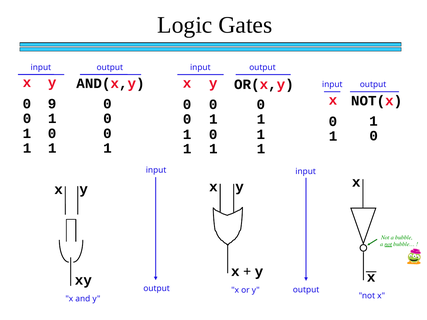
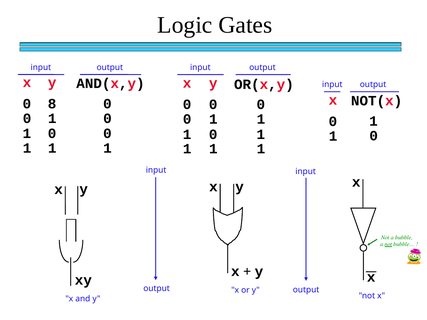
9: 9 -> 8 (52, 104)
